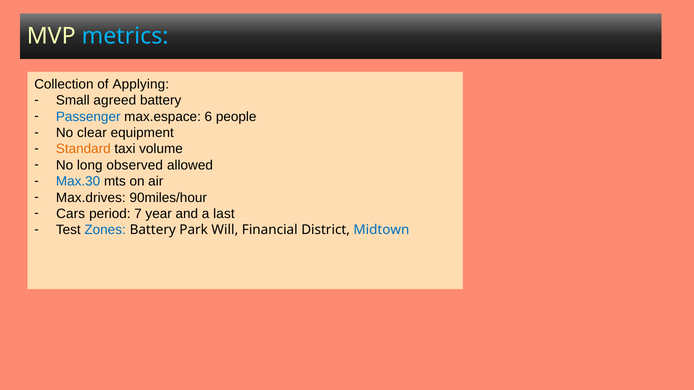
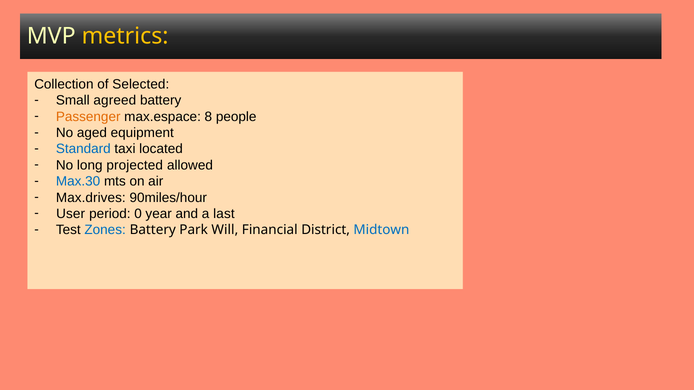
metrics colour: light blue -> yellow (125, 36)
Applying: Applying -> Selected (141, 84)
Passenger colour: blue -> orange (88, 117)
6: 6 -> 8 (208, 117)
clear: clear -> aged (92, 133)
Standard colour: orange -> blue (83, 149)
volume: volume -> located (161, 149)
observed: observed -> projected (135, 165)
Cars: Cars -> User (71, 214)
7: 7 -> 0 (138, 214)
